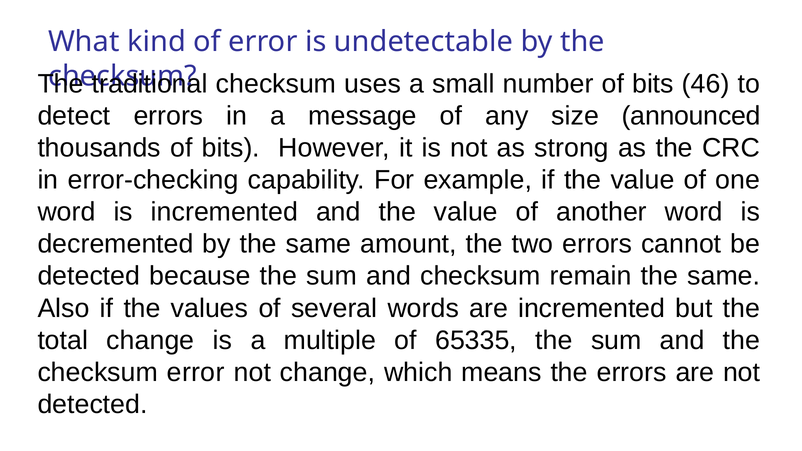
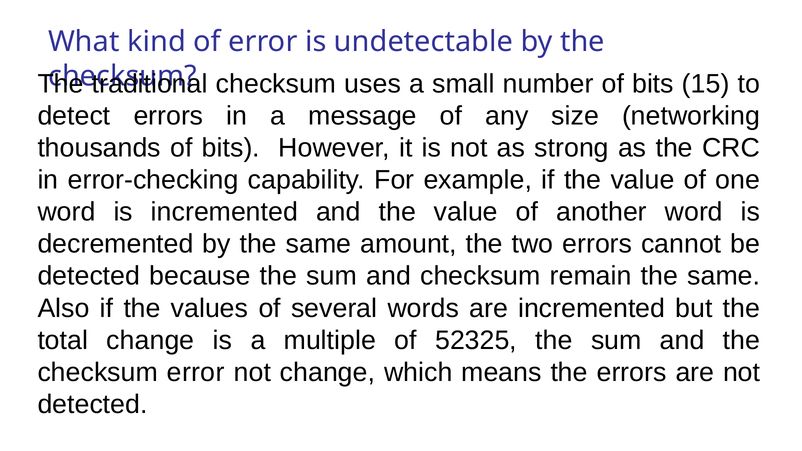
46: 46 -> 15 (706, 84)
announced: announced -> networking (691, 116)
65335: 65335 -> 52325 (476, 340)
